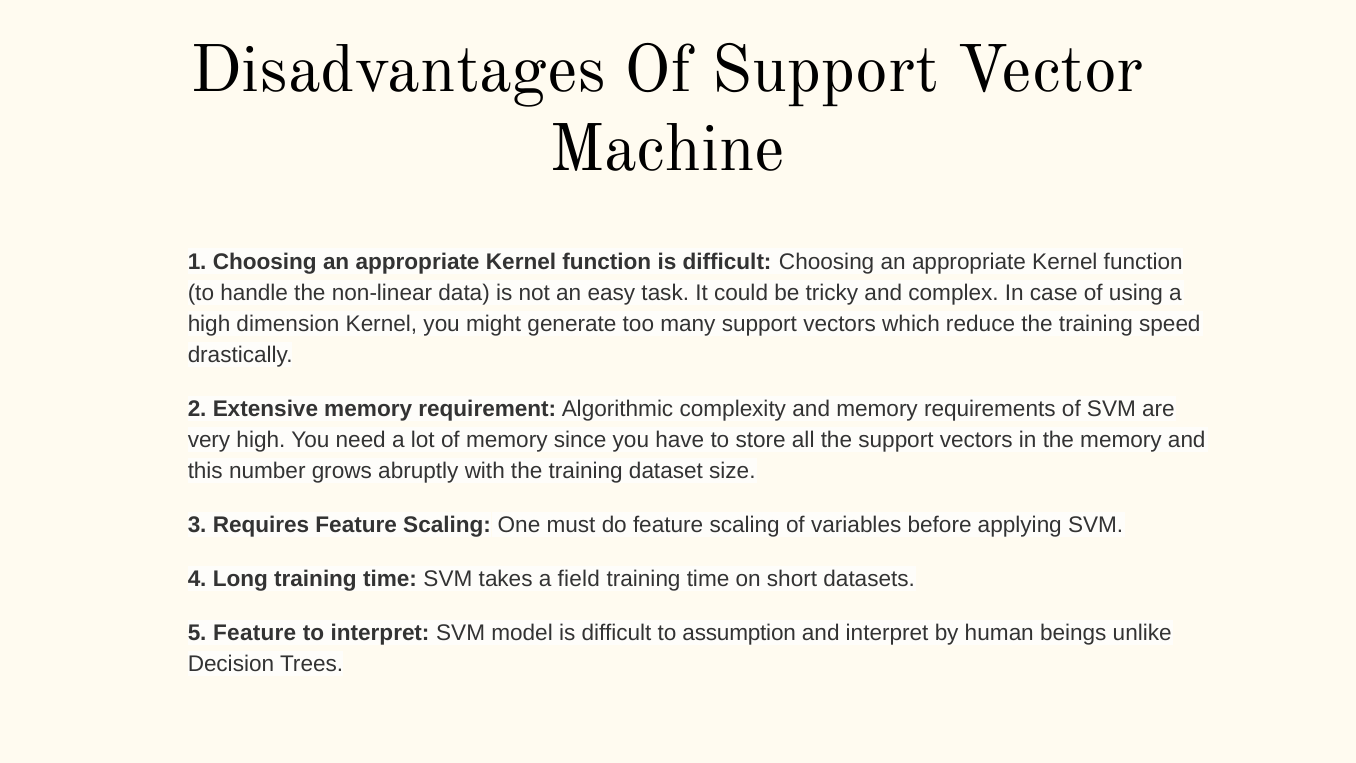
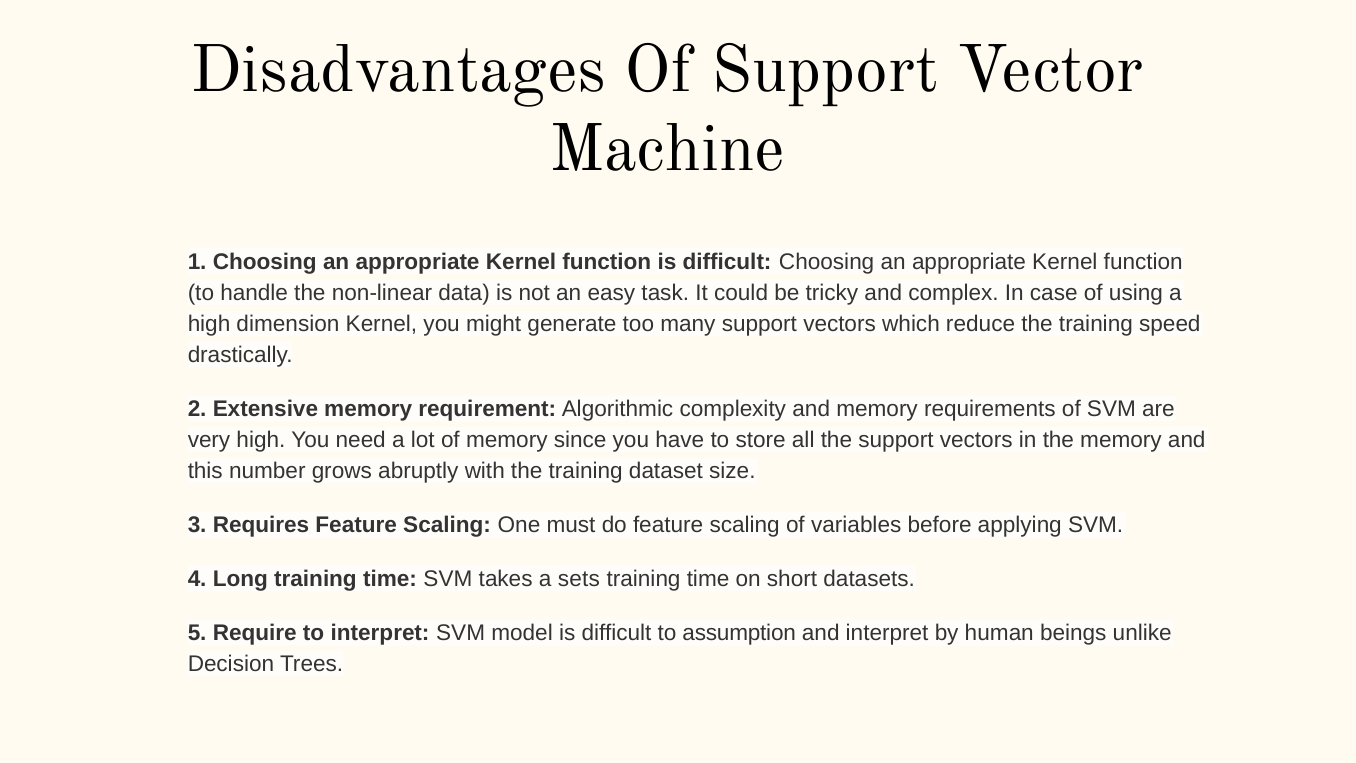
field: field -> sets (579, 579)
5 Feature: Feature -> Require (255, 632)
